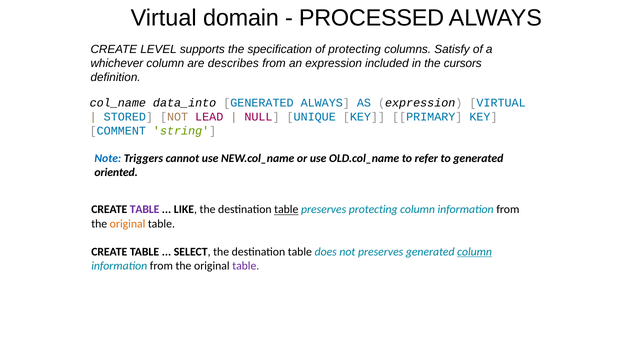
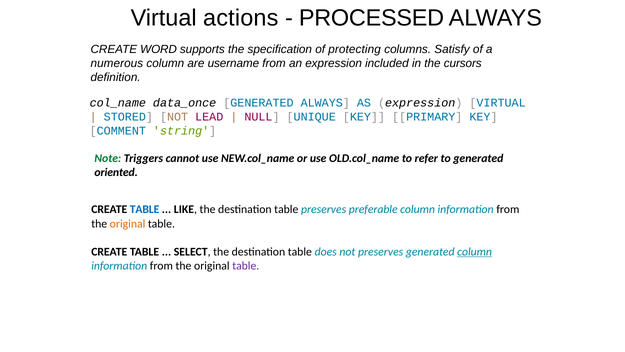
domain: domain -> actions (241, 18)
LEVEL: LEVEL -> WORD (159, 49)
whichever: whichever -> numerous (117, 63)
describes: describes -> username (233, 63)
data_into: data_into -> data_once (185, 103)
Note colour: blue -> green (108, 158)
TABLE colour: purple -> blue (145, 209)
table underline: present -> none (286, 209)
preserves protecting: protecting -> preferable (373, 209)
